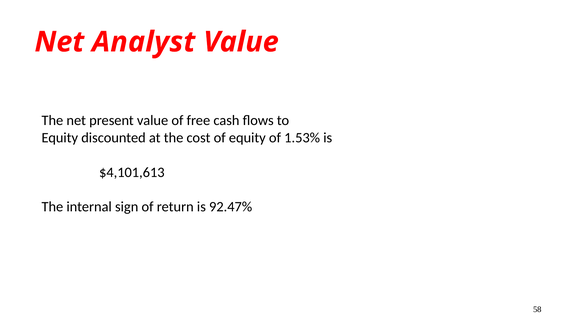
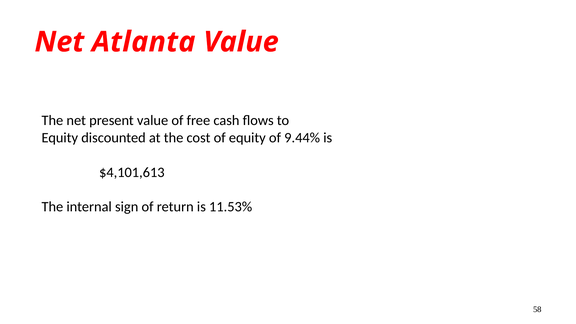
Analyst: Analyst -> Atlanta (144, 42)
1.53%: 1.53% -> 9.44% (302, 138)
92.47%: 92.47% -> 11.53% (231, 207)
